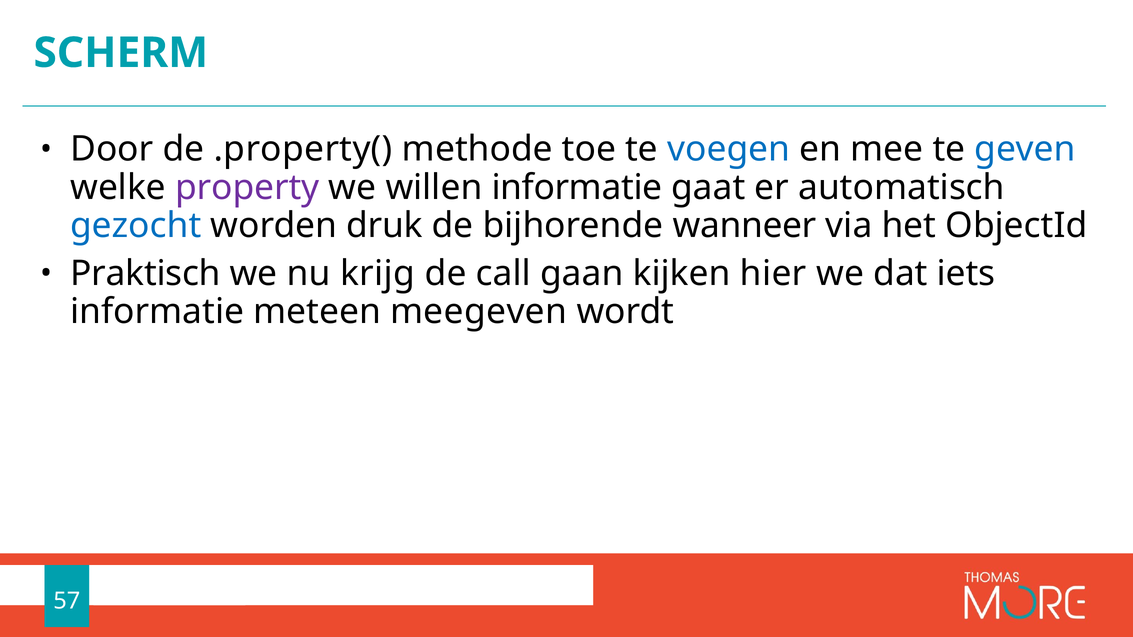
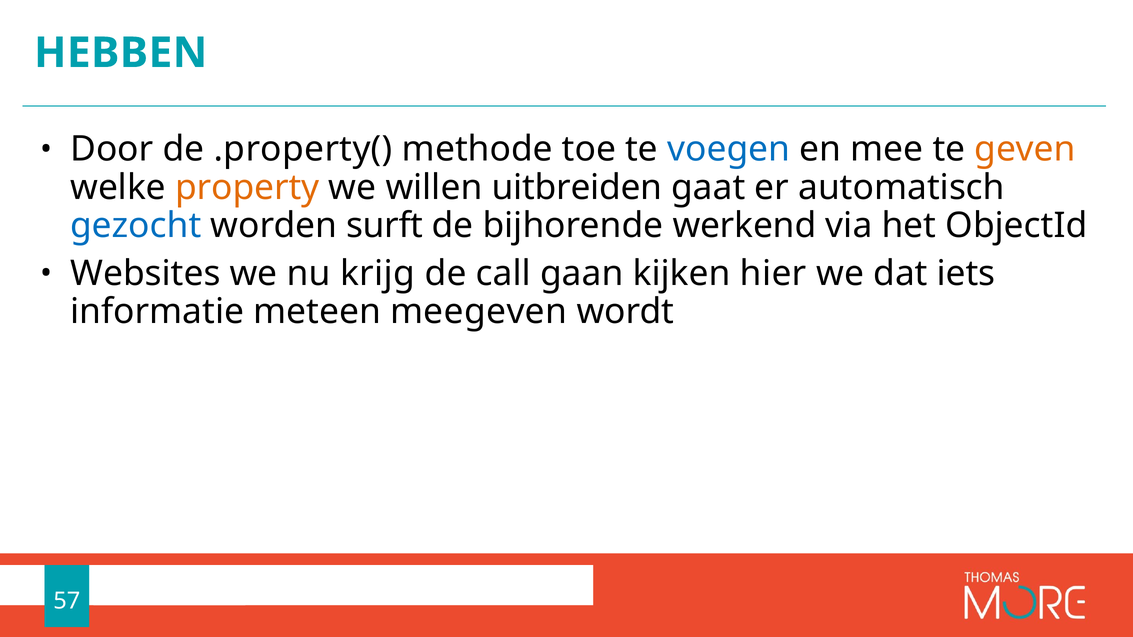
SCHERM: SCHERM -> HEBBEN (121, 53)
geven colour: blue -> orange (1025, 149)
property colour: purple -> orange (247, 188)
willen informatie: informatie -> uitbreiden (577, 188)
druk: druk -> surft (385, 226)
wanneer: wanneer -> werkend (744, 226)
Praktisch: Praktisch -> Websites (145, 274)
